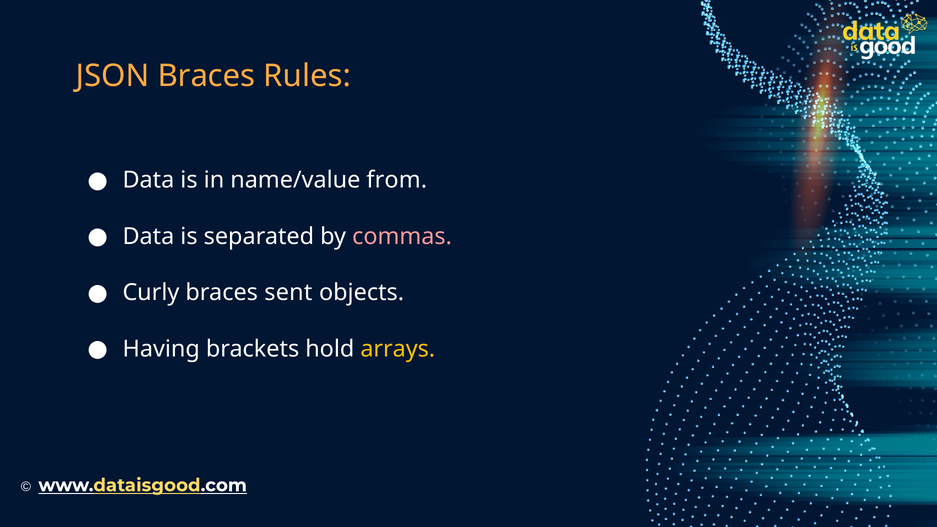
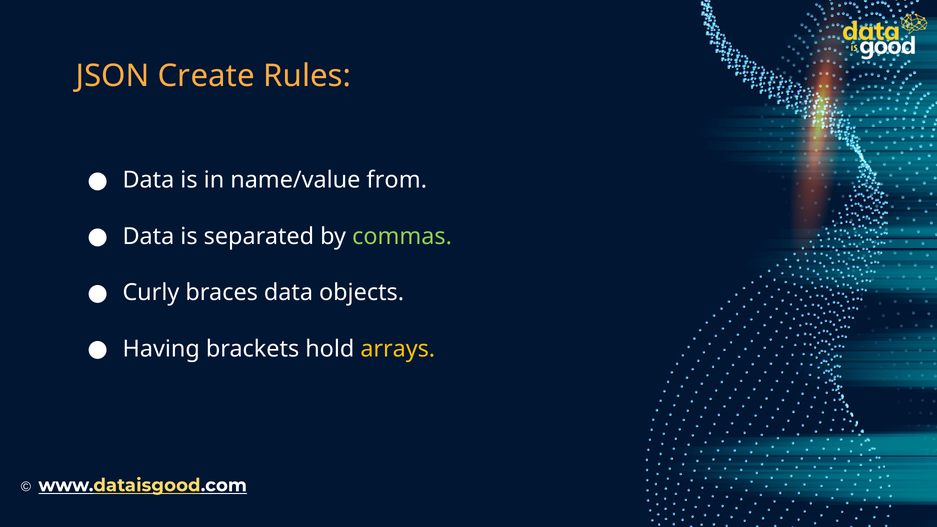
JSON Braces: Braces -> Create (206, 76)
commas colour: pink -> light green (402, 237)
braces sent: sent -> data (288, 293)
